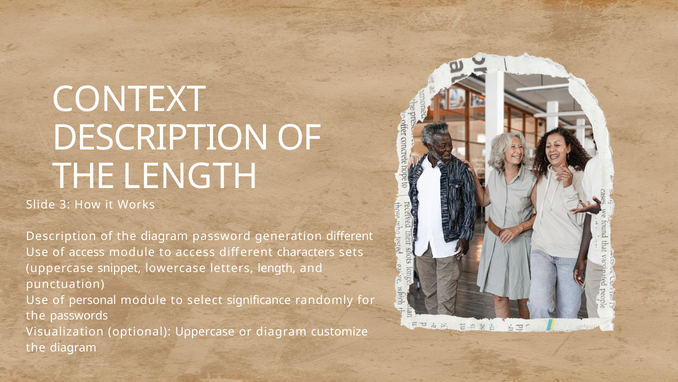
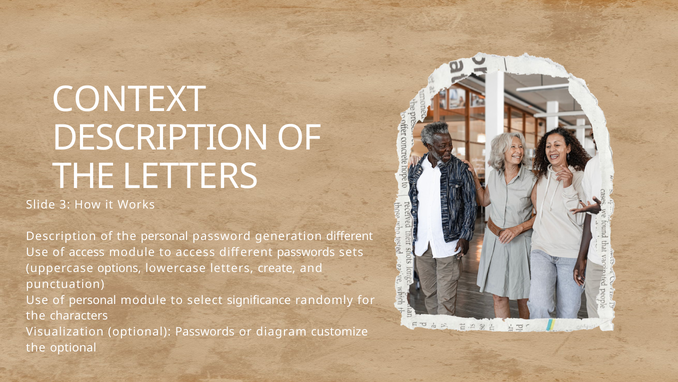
THE LENGTH: LENGTH -> LETTERS (190, 177)
of the diagram: diagram -> personal (164, 236)
different characters: characters -> passwords (306, 252)
snippet: snippet -> options (119, 268)
letters length: length -> create (277, 268)
passwords: passwords -> characters (79, 316)
optional Uppercase: Uppercase -> Passwords (205, 331)
diagram: diagram -> optional (73, 347)
